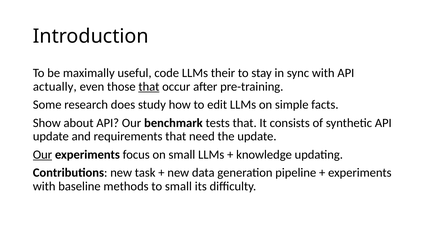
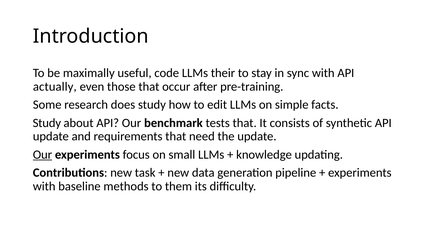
that underline: present -> none (149, 86)
Show: Show -> Study (47, 123)
to small: small -> them (178, 186)
